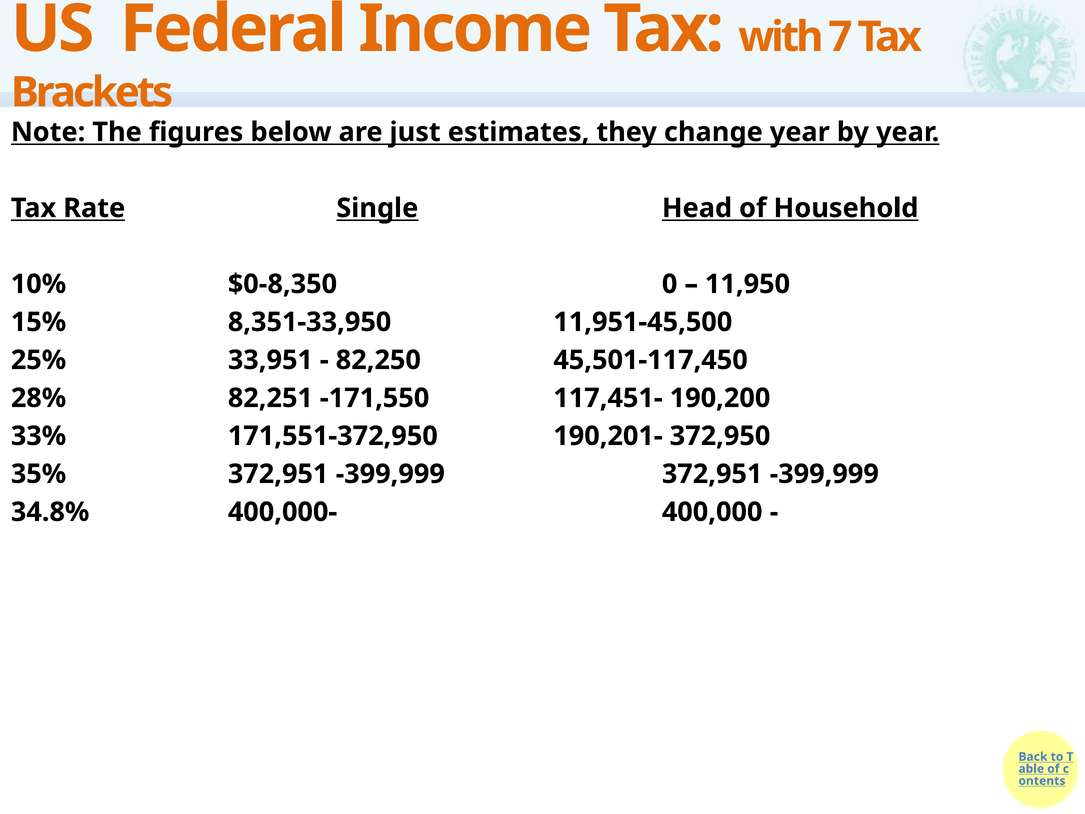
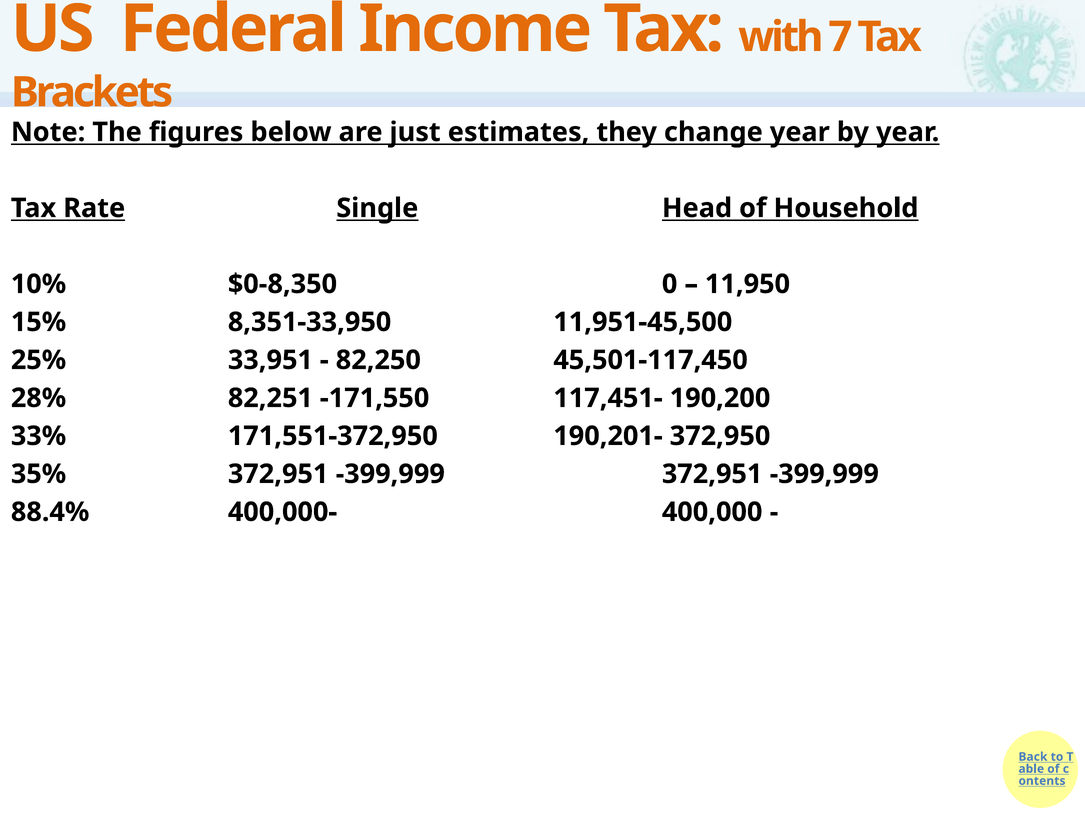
34.8%: 34.8% -> 88.4% (50, 512)
